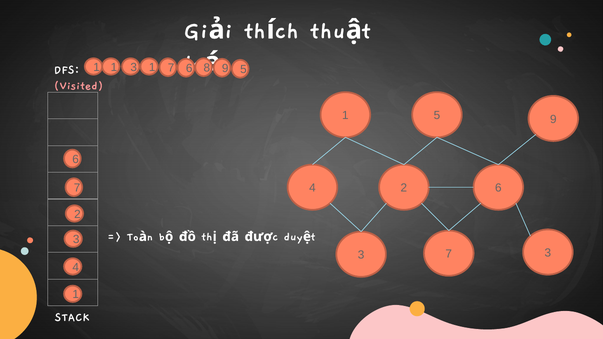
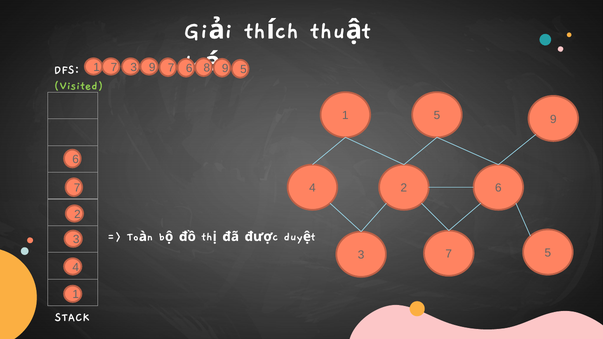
1: 1 -> 7 (114, 67)
3 1: 1 -> 9 (152, 67)
Visited colour: pink -> light green (79, 86)
3 3: 3 -> 5 (548, 253)
